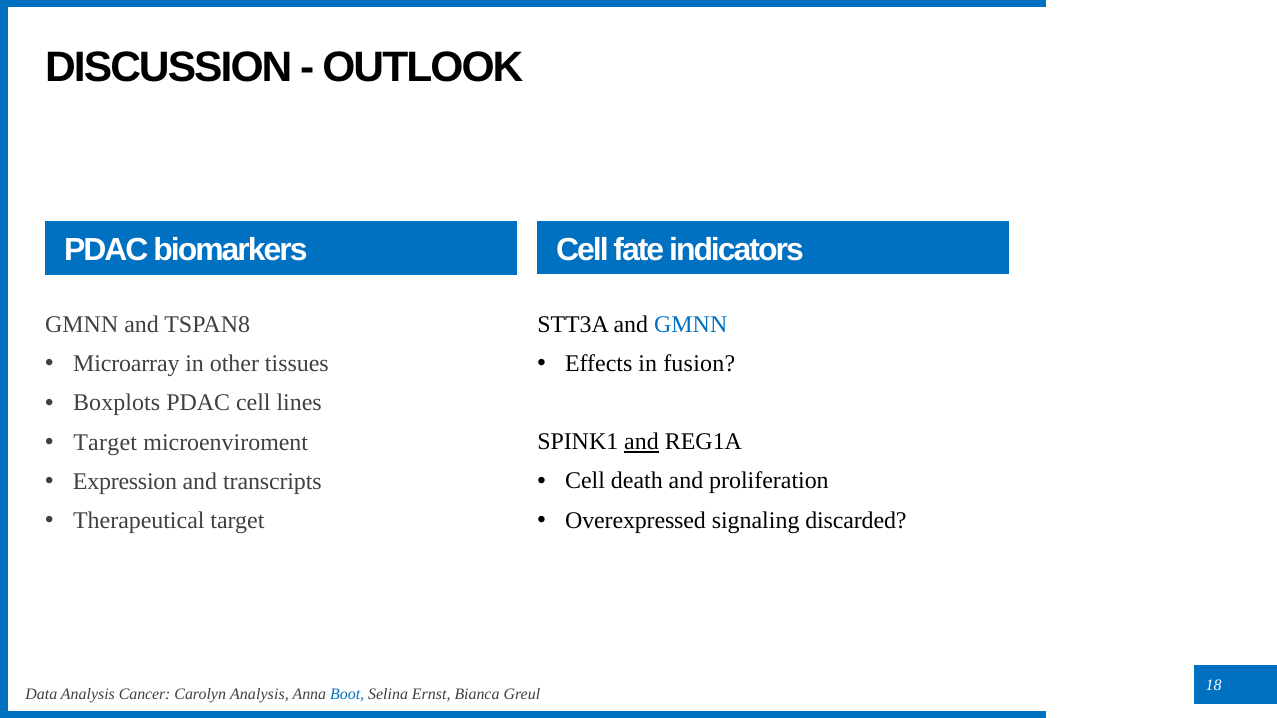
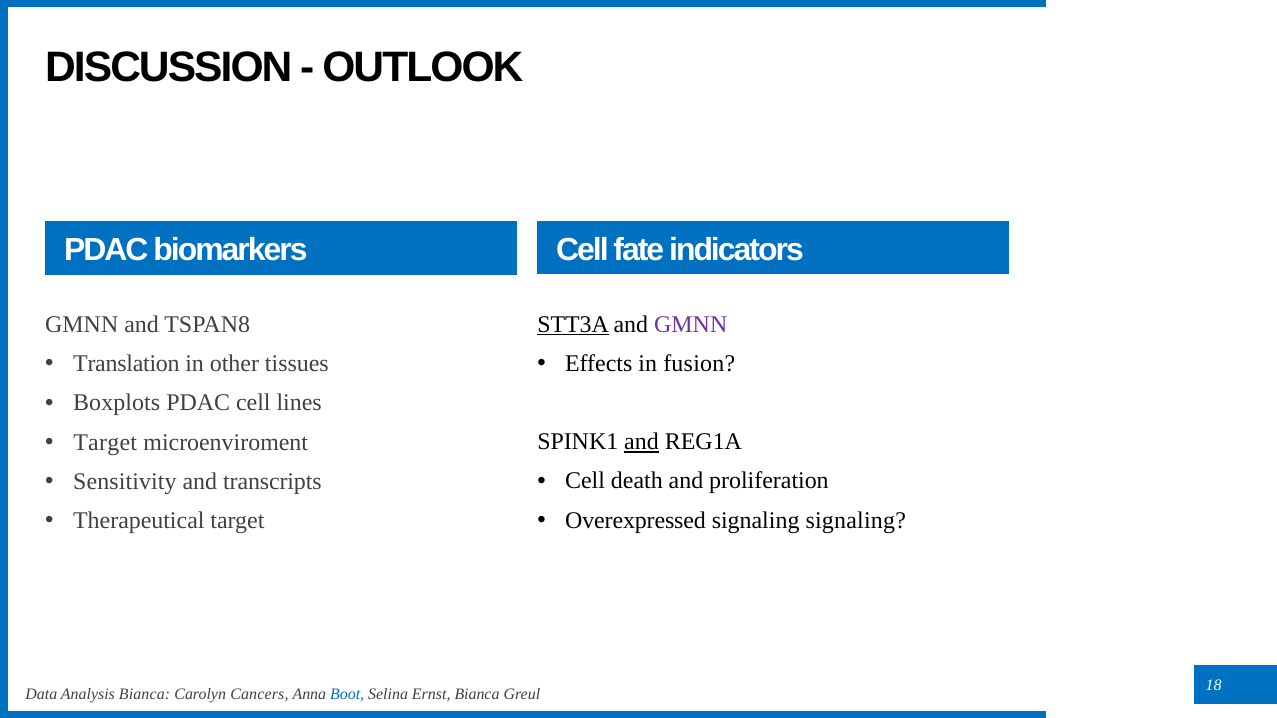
STT3A underline: none -> present (573, 325)
GMNN colour: blue -> purple (691, 325)
Microarray: Microarray -> Translation (126, 364)
Expression: Expression -> Sensitivity (125, 482)
signaling discarded: discarded -> signaling (856, 520)
Analysis Cancer: Cancer -> Bianca (145, 694)
Carolyn Analysis: Analysis -> Cancers (259, 694)
